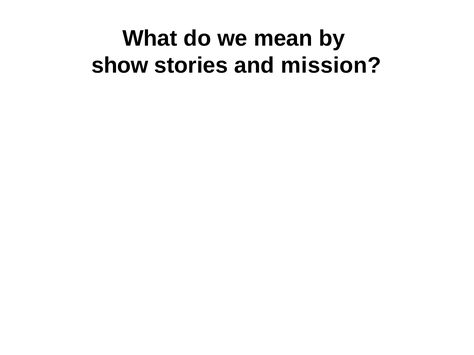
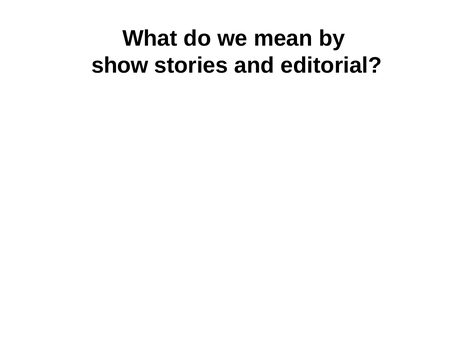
mission: mission -> editorial (331, 66)
